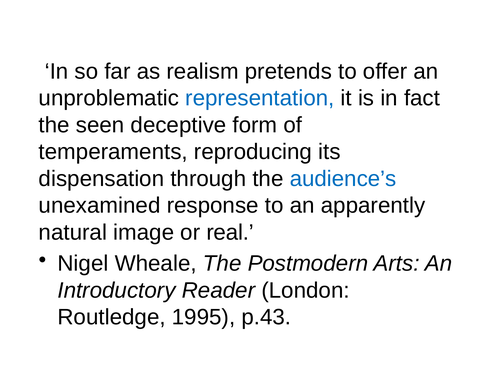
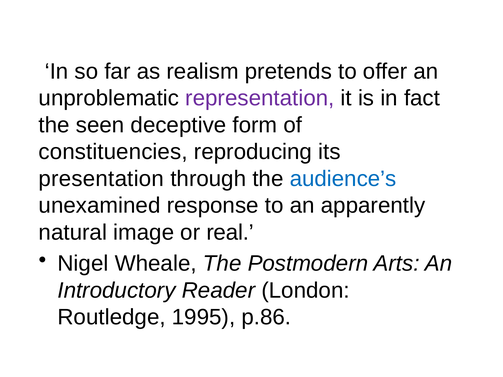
representation colour: blue -> purple (260, 98)
temperaments: temperaments -> constituencies (113, 152)
dispensation: dispensation -> presentation (101, 179)
p.43: p.43 -> p.86 (266, 317)
